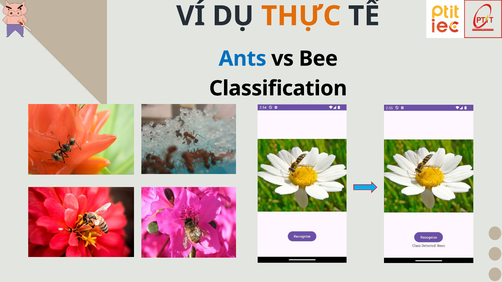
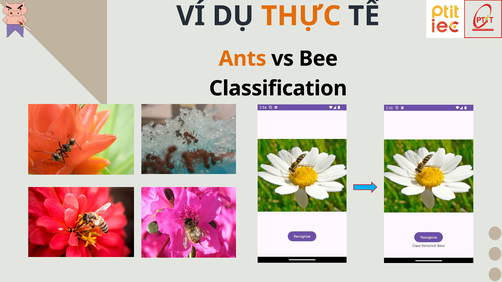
Ants colour: blue -> orange (243, 59)
